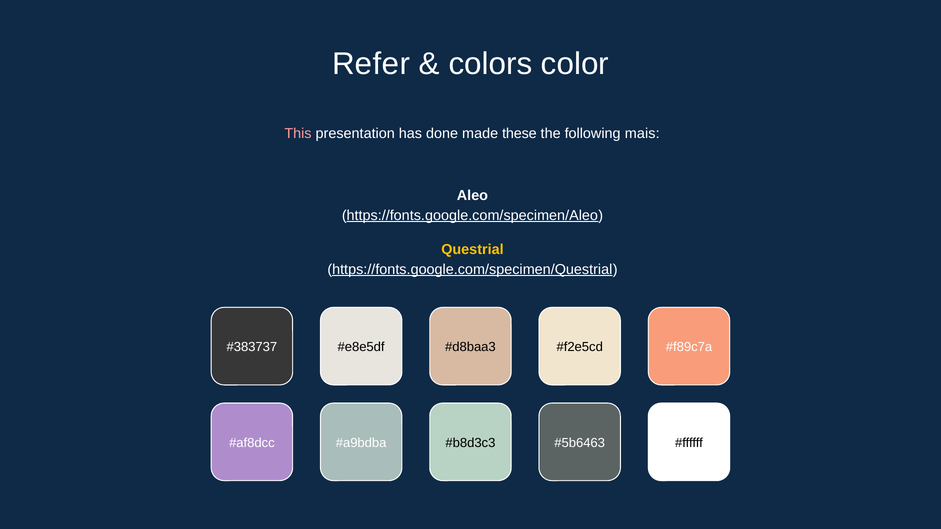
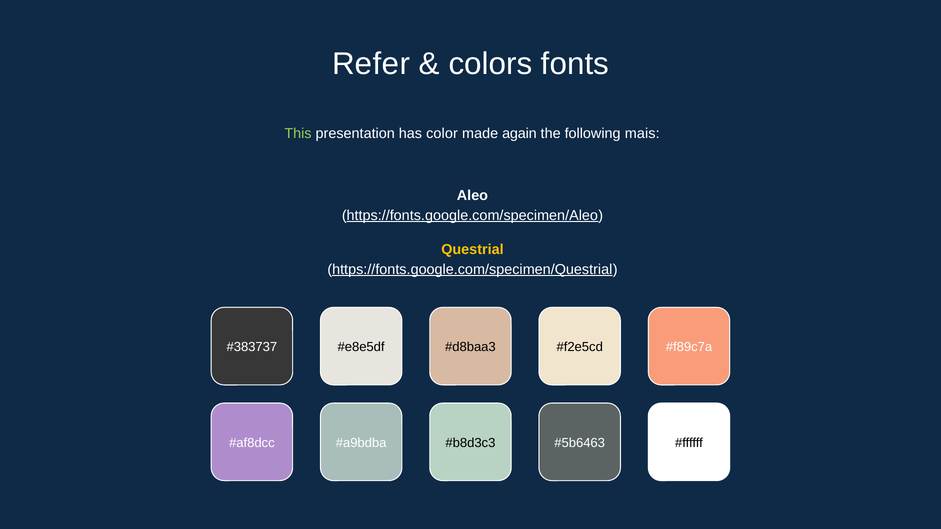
color: color -> fonts (575, 64)
This colour: pink -> light green (298, 134)
done: done -> color (442, 134)
these: these -> again (519, 134)
